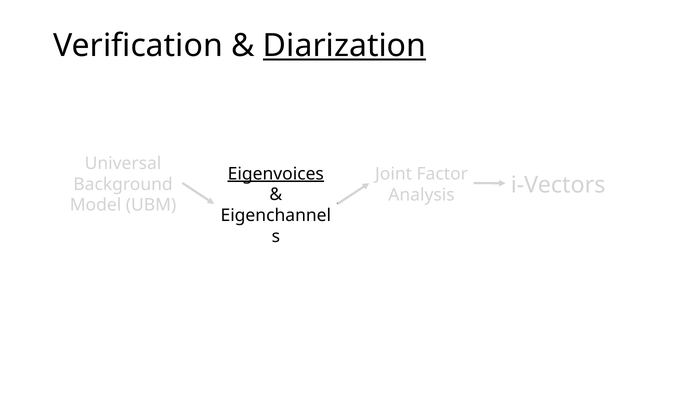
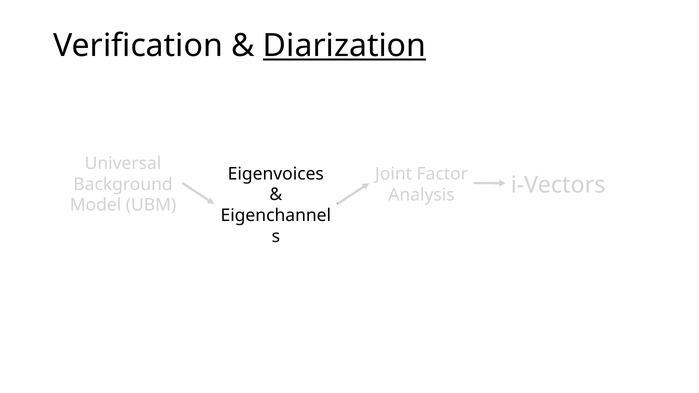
Eigenvoices underline: present -> none (276, 174)
